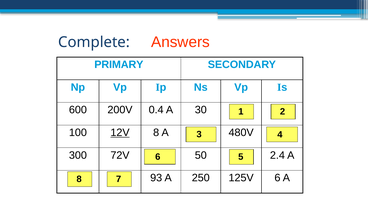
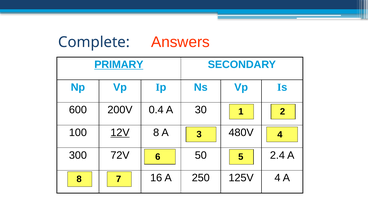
PRIMARY underline: none -> present (119, 65)
93: 93 -> 16 (156, 178)
125V 6: 6 -> 4 (277, 178)
